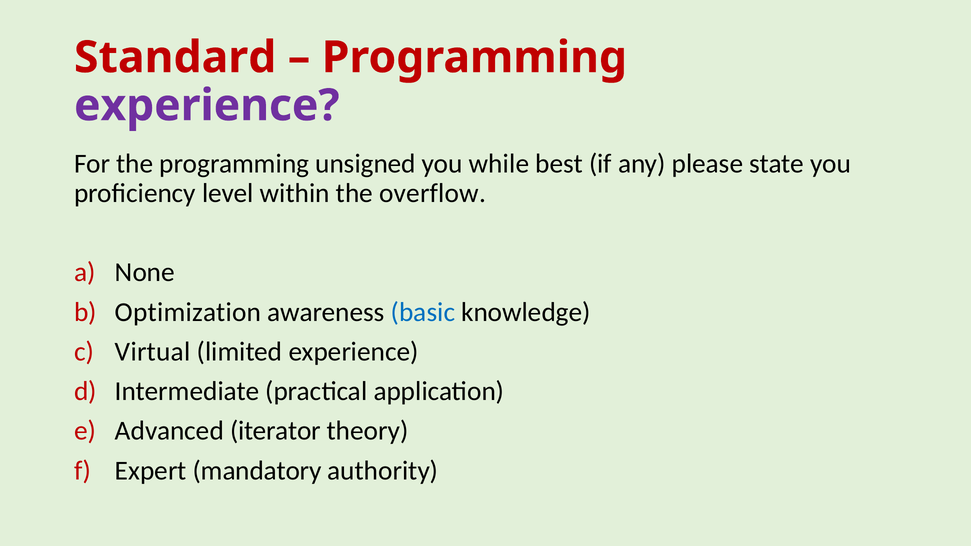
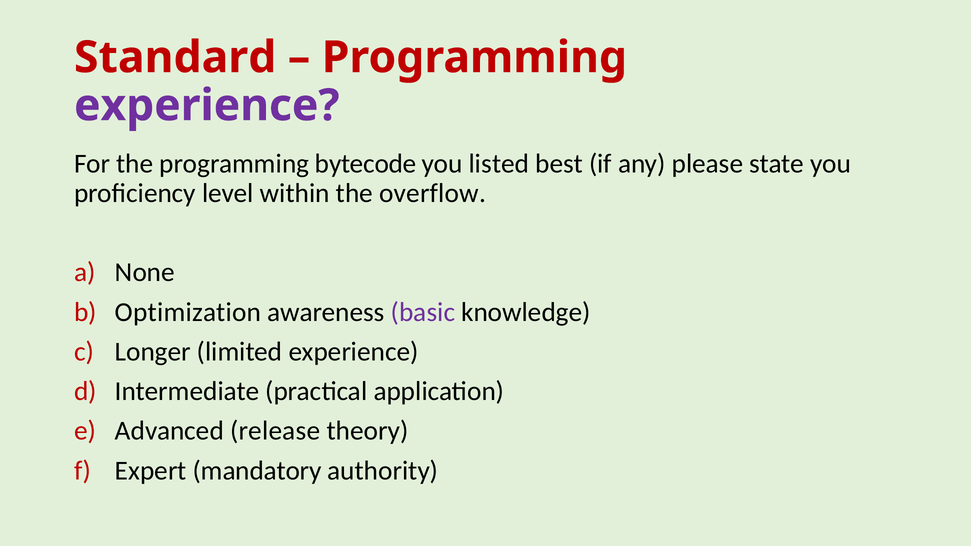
unsigned: unsigned -> bytecode (366, 164)
while: while -> listed (499, 164)
basic colour: blue -> purple (423, 312)
Virtual: Virtual -> Longer (153, 352)
iterator: iterator -> release (275, 431)
